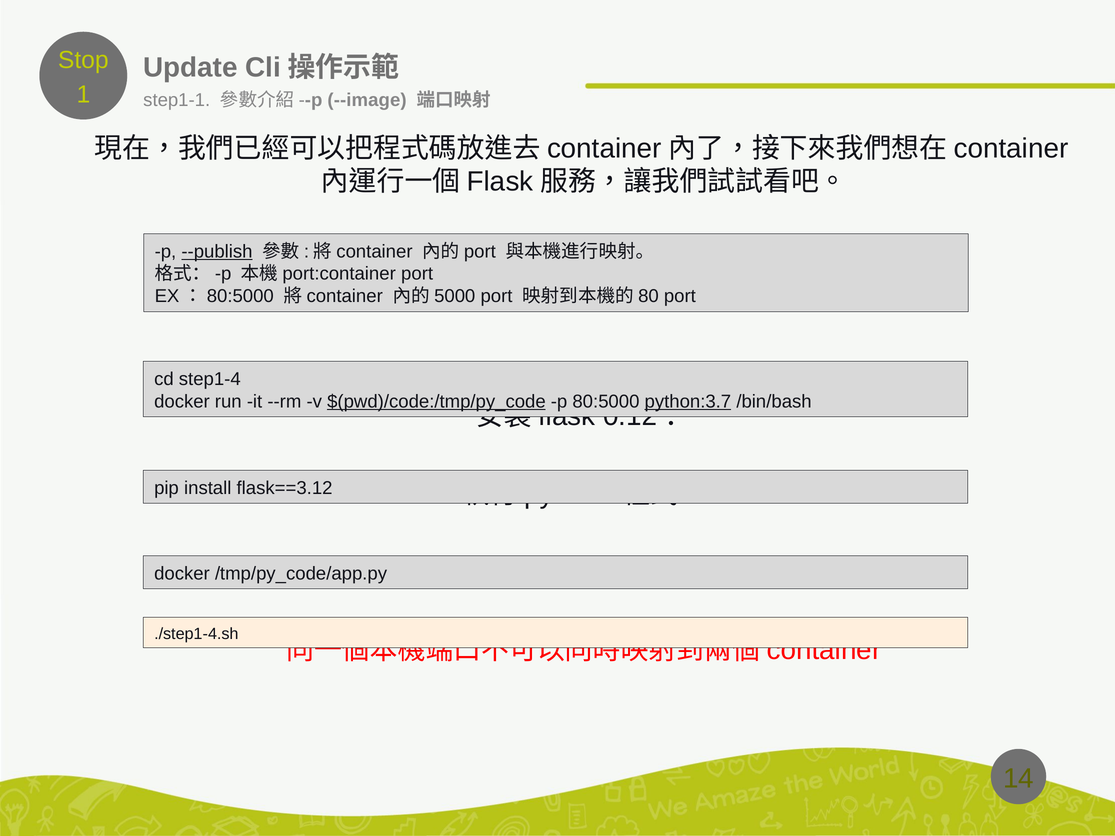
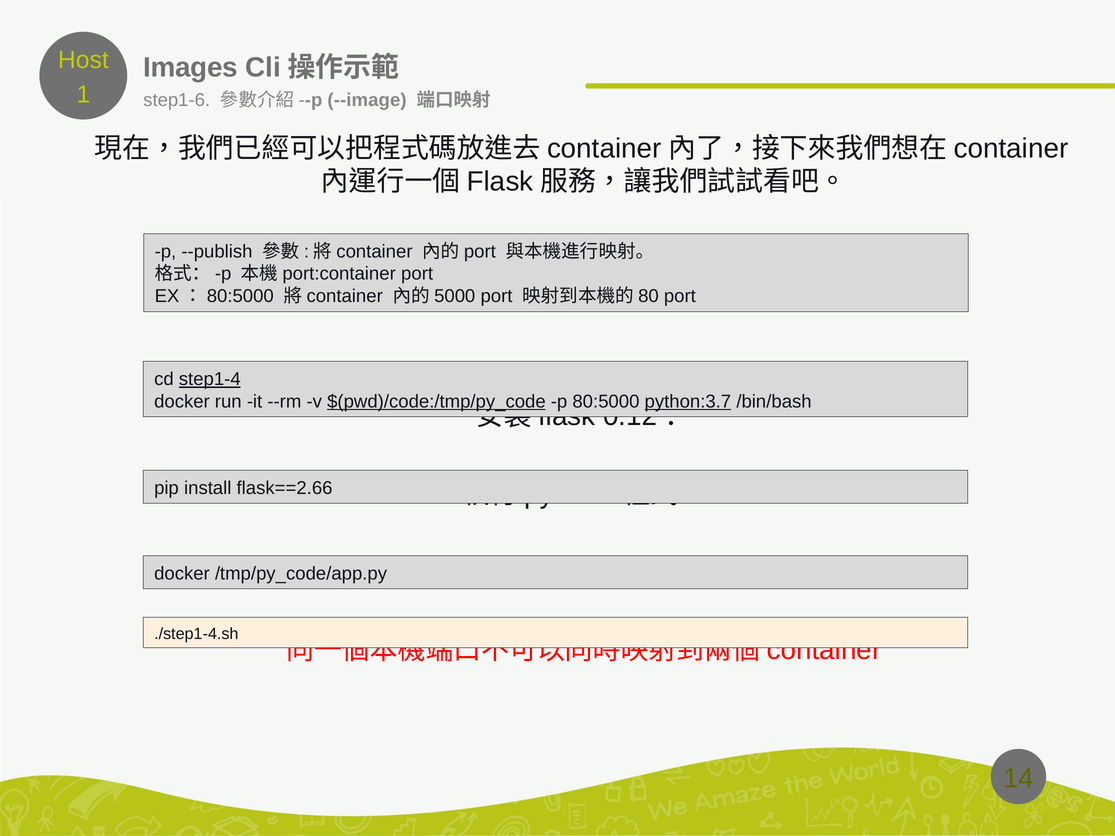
Stop: Stop -> Host (83, 60)
Update: Update -> Images (191, 68)
step1-1: step1-1 -> step1-6 (177, 100)
--publish underline: present -> none (217, 252)
step1-4 underline: none -> present (210, 379)
flask==3.12: flask==3.12 -> flask==2.66 (285, 488)
